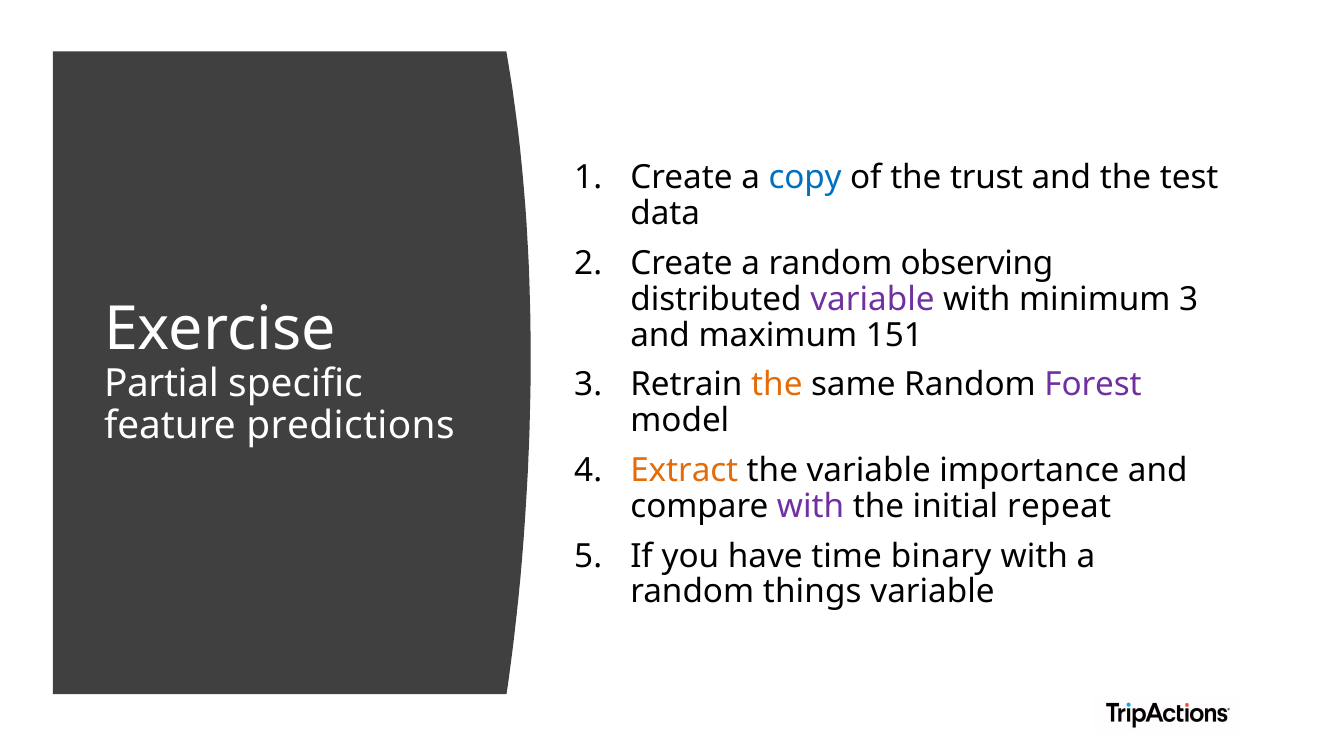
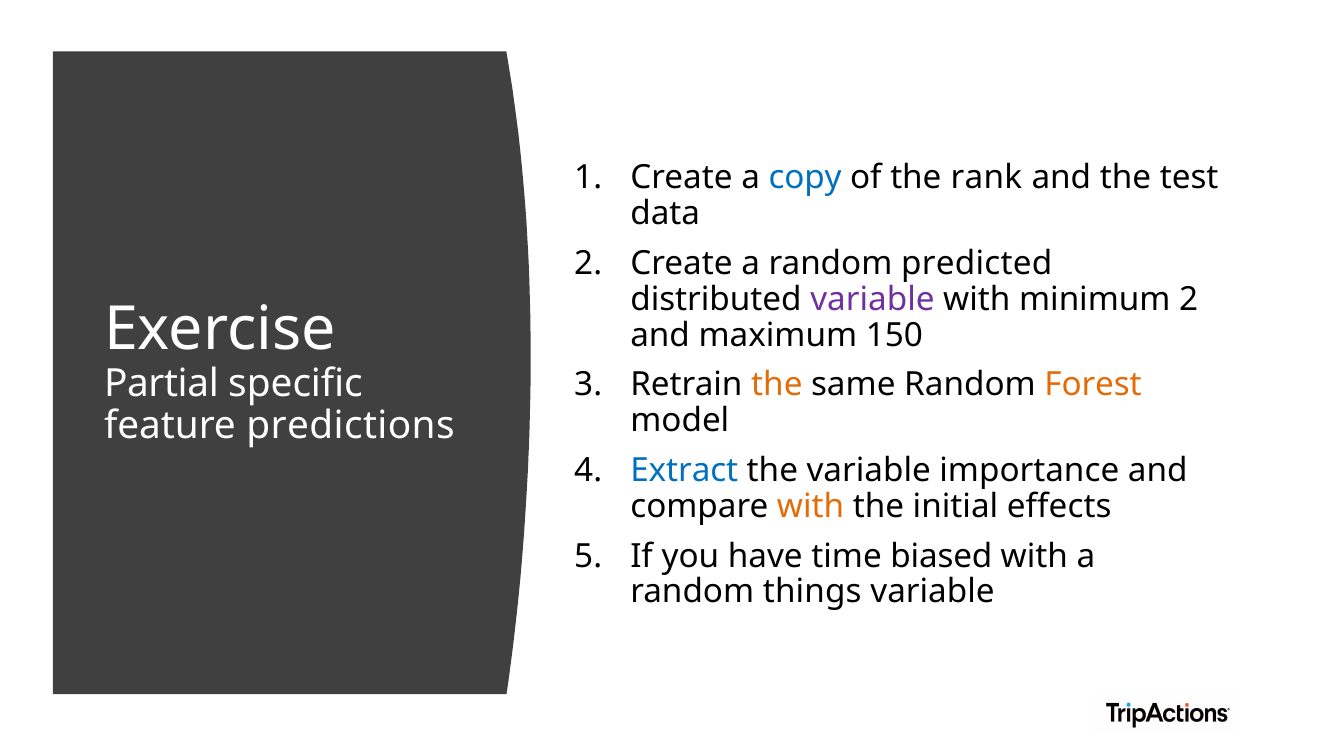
trust: trust -> rank (986, 178)
observing: observing -> predicted (977, 263)
minimum 3: 3 -> 2 (1189, 299)
151: 151 -> 150 (894, 335)
Forest colour: purple -> orange (1093, 385)
Extract colour: orange -> blue (684, 470)
with colour: purple -> orange (811, 506)
repeat: repeat -> effects (1059, 506)
binary: binary -> biased (941, 556)
